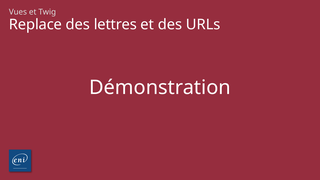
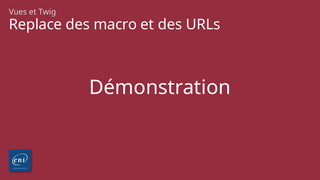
lettres: lettres -> macro (115, 25)
